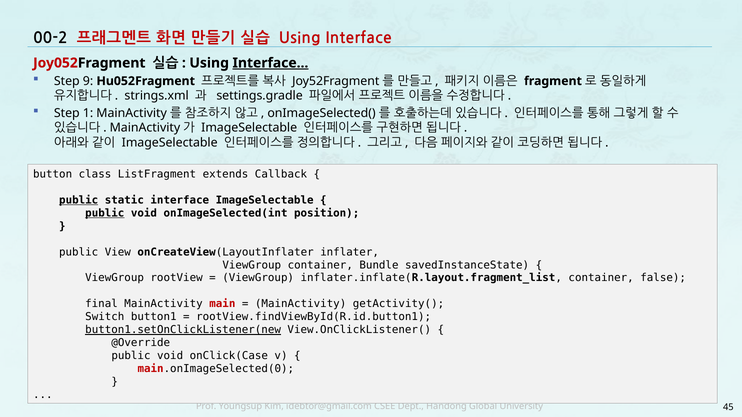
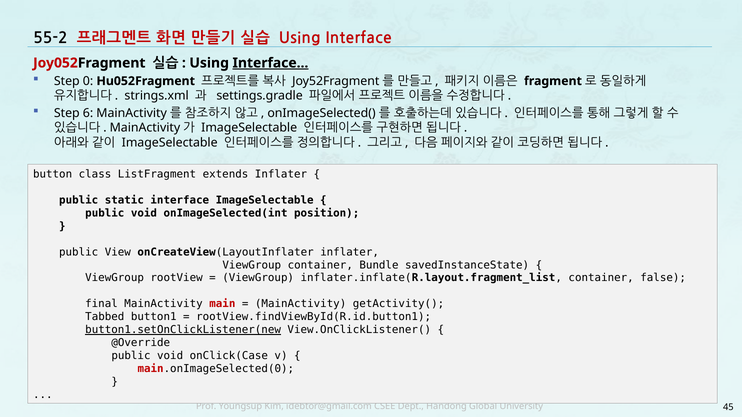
00-2: 00-2 -> 55-2 (50, 38)
9: 9 -> 0 (88, 81)
1: 1 -> 6 (88, 113)
extends Callback: Callback -> Inflater (281, 174)
public underline: present -> none (79, 200)
public underline: present -> none (105, 213)
Switch: Switch -> Tabbed (105, 317)
